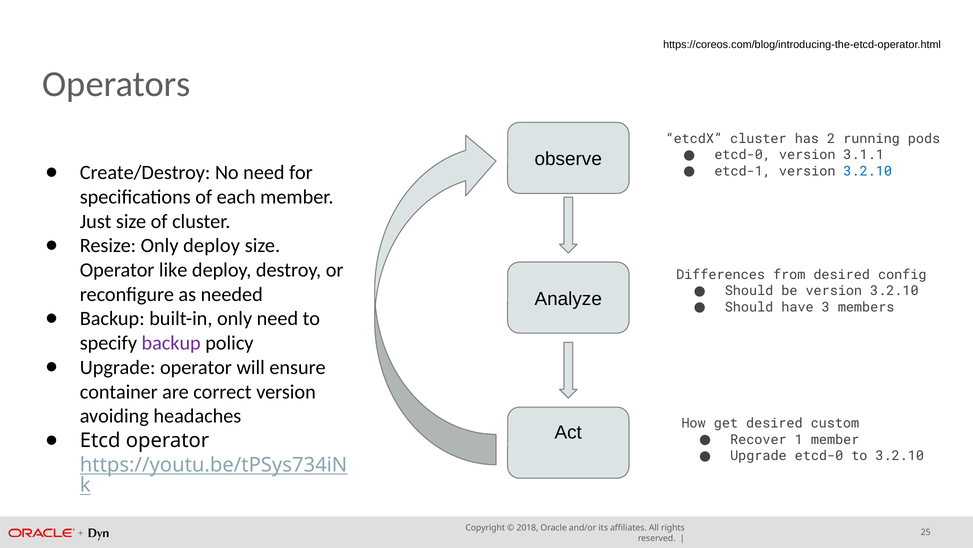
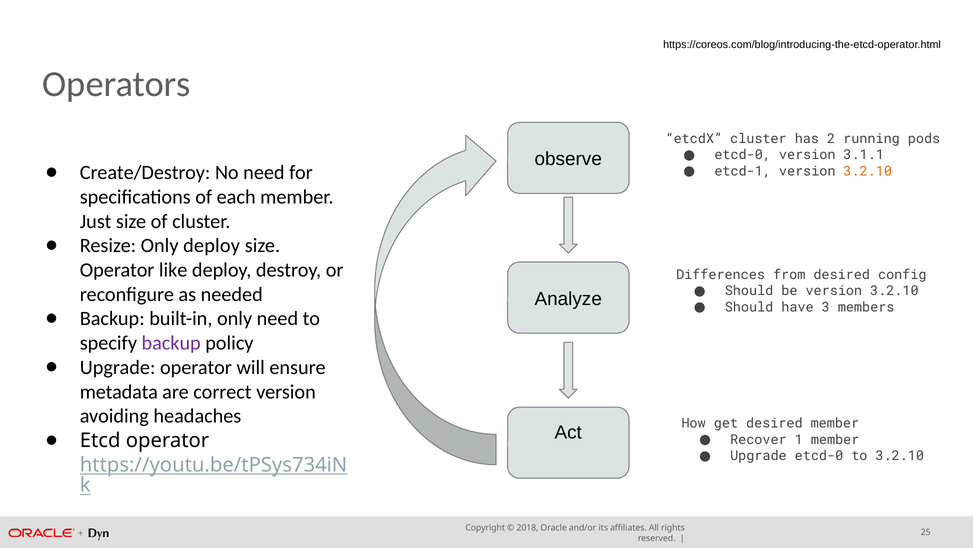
3.2.10 colour: blue -> orange (868, 171)
container: container -> metadata (119, 391)
desired custom: custom -> member (835, 423)
